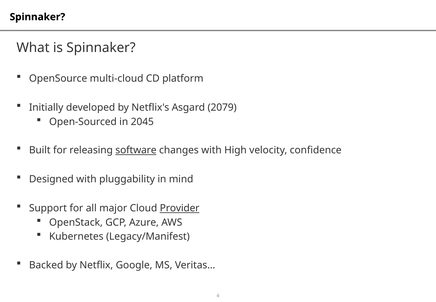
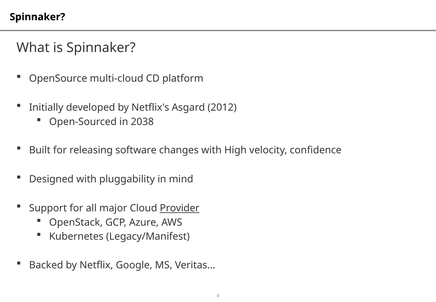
2079: 2079 -> 2012 (222, 108)
2045: 2045 -> 2038 (142, 122)
software underline: present -> none (136, 150)
